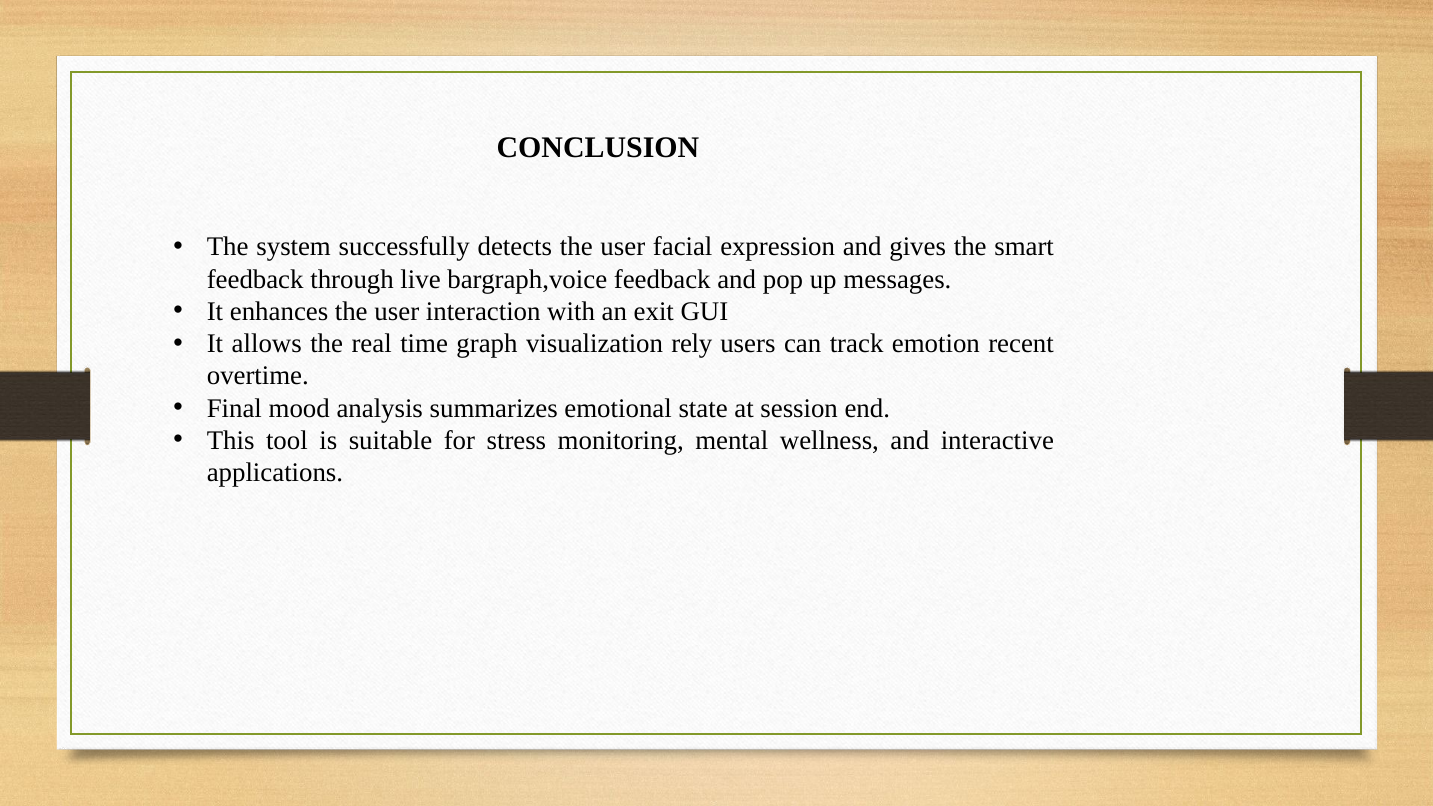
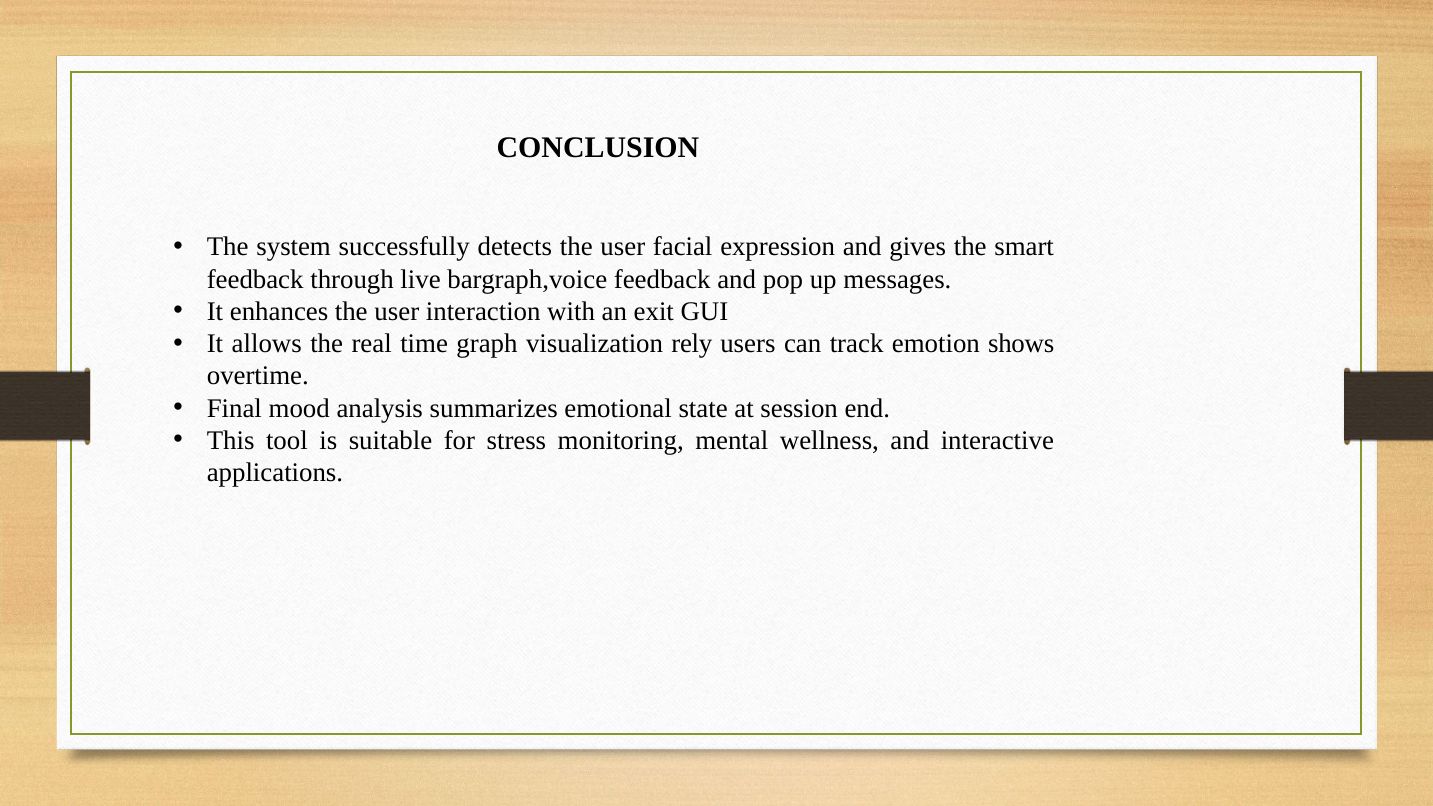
recent: recent -> shows (1021, 344)
